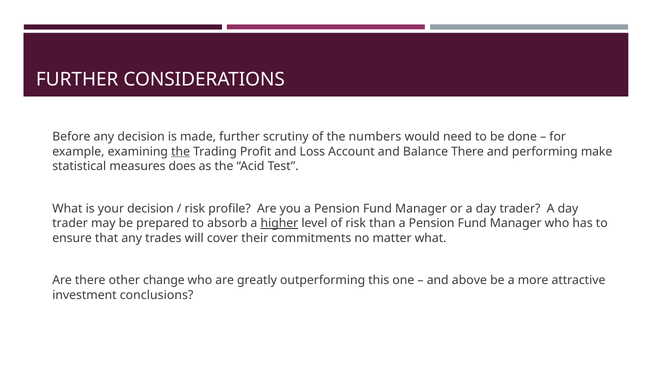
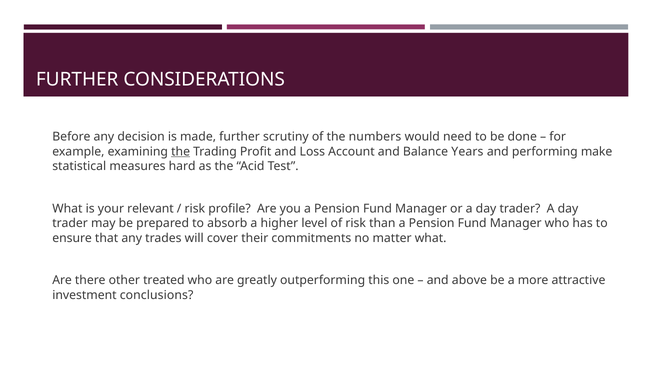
Balance There: There -> Years (467, 151)
does: does -> hard (182, 166)
your decision: decision -> relevant (150, 208)
higher underline: present -> none (279, 223)
change: change -> treated (164, 280)
